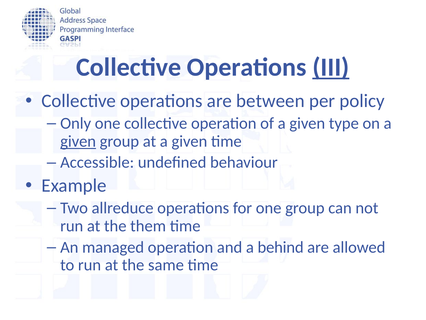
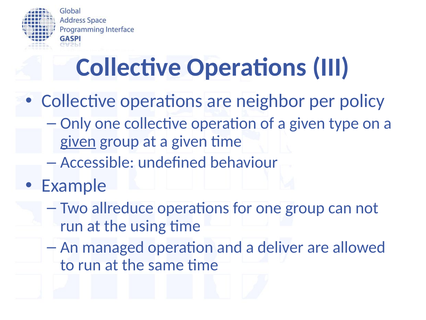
III underline: present -> none (331, 67)
between: between -> neighbor (271, 101)
them: them -> using (148, 226)
behind: behind -> deliver (281, 247)
